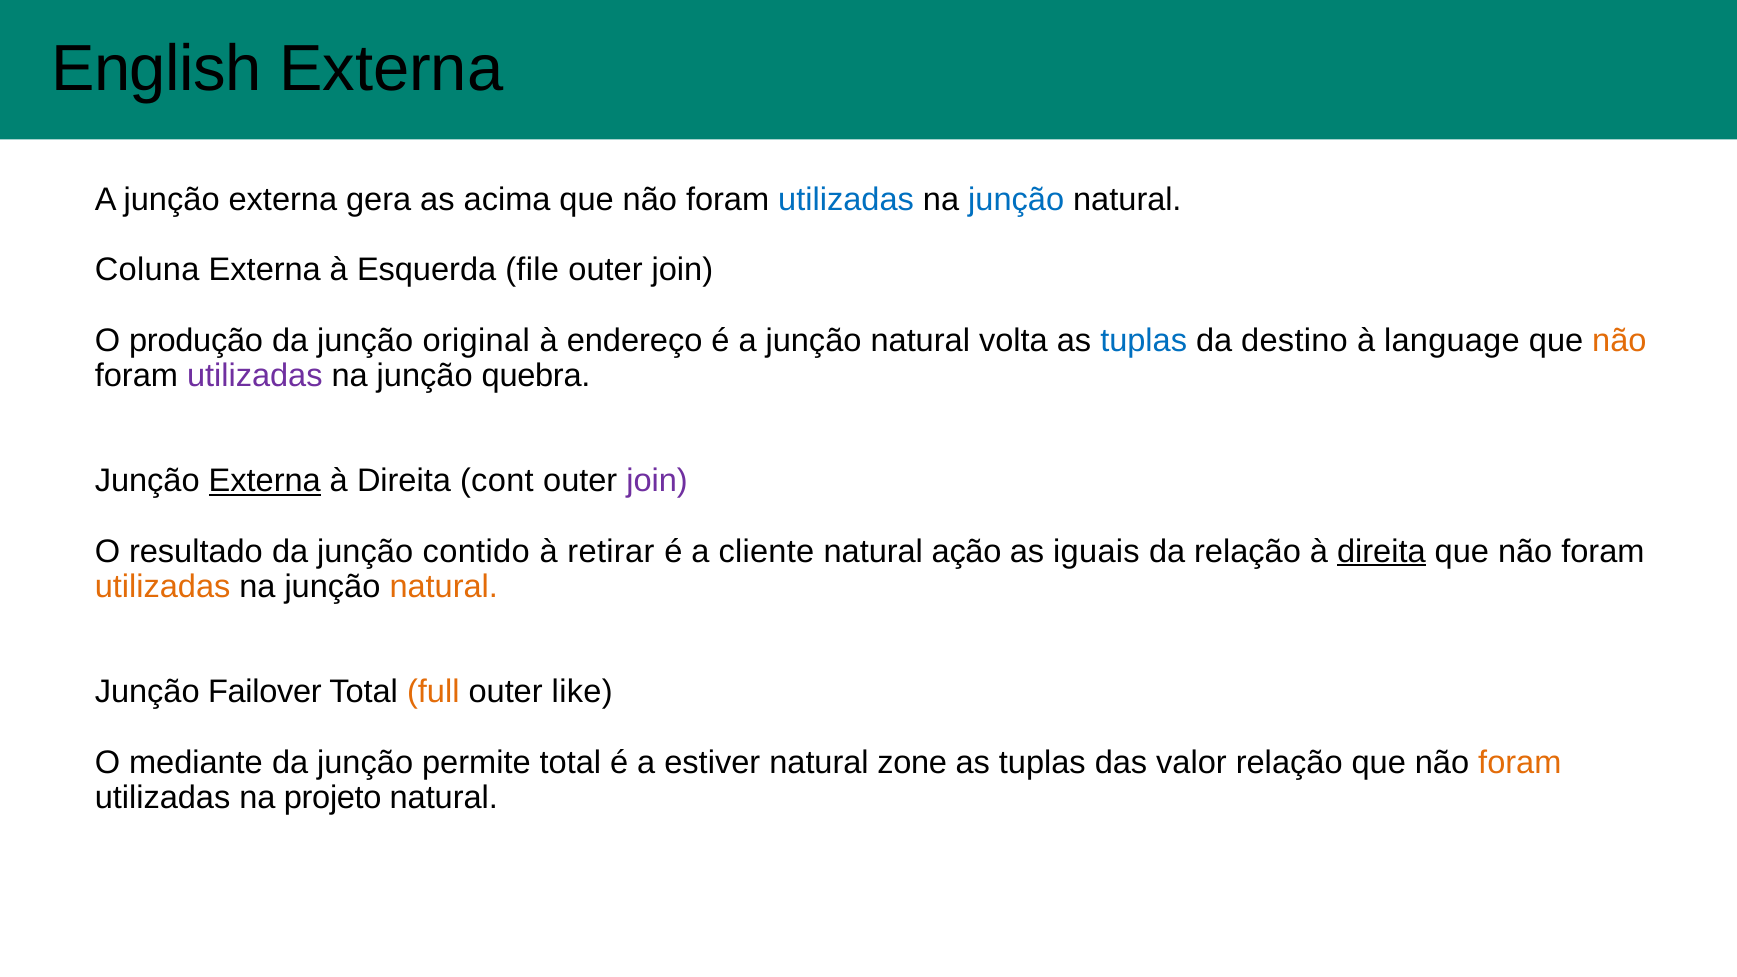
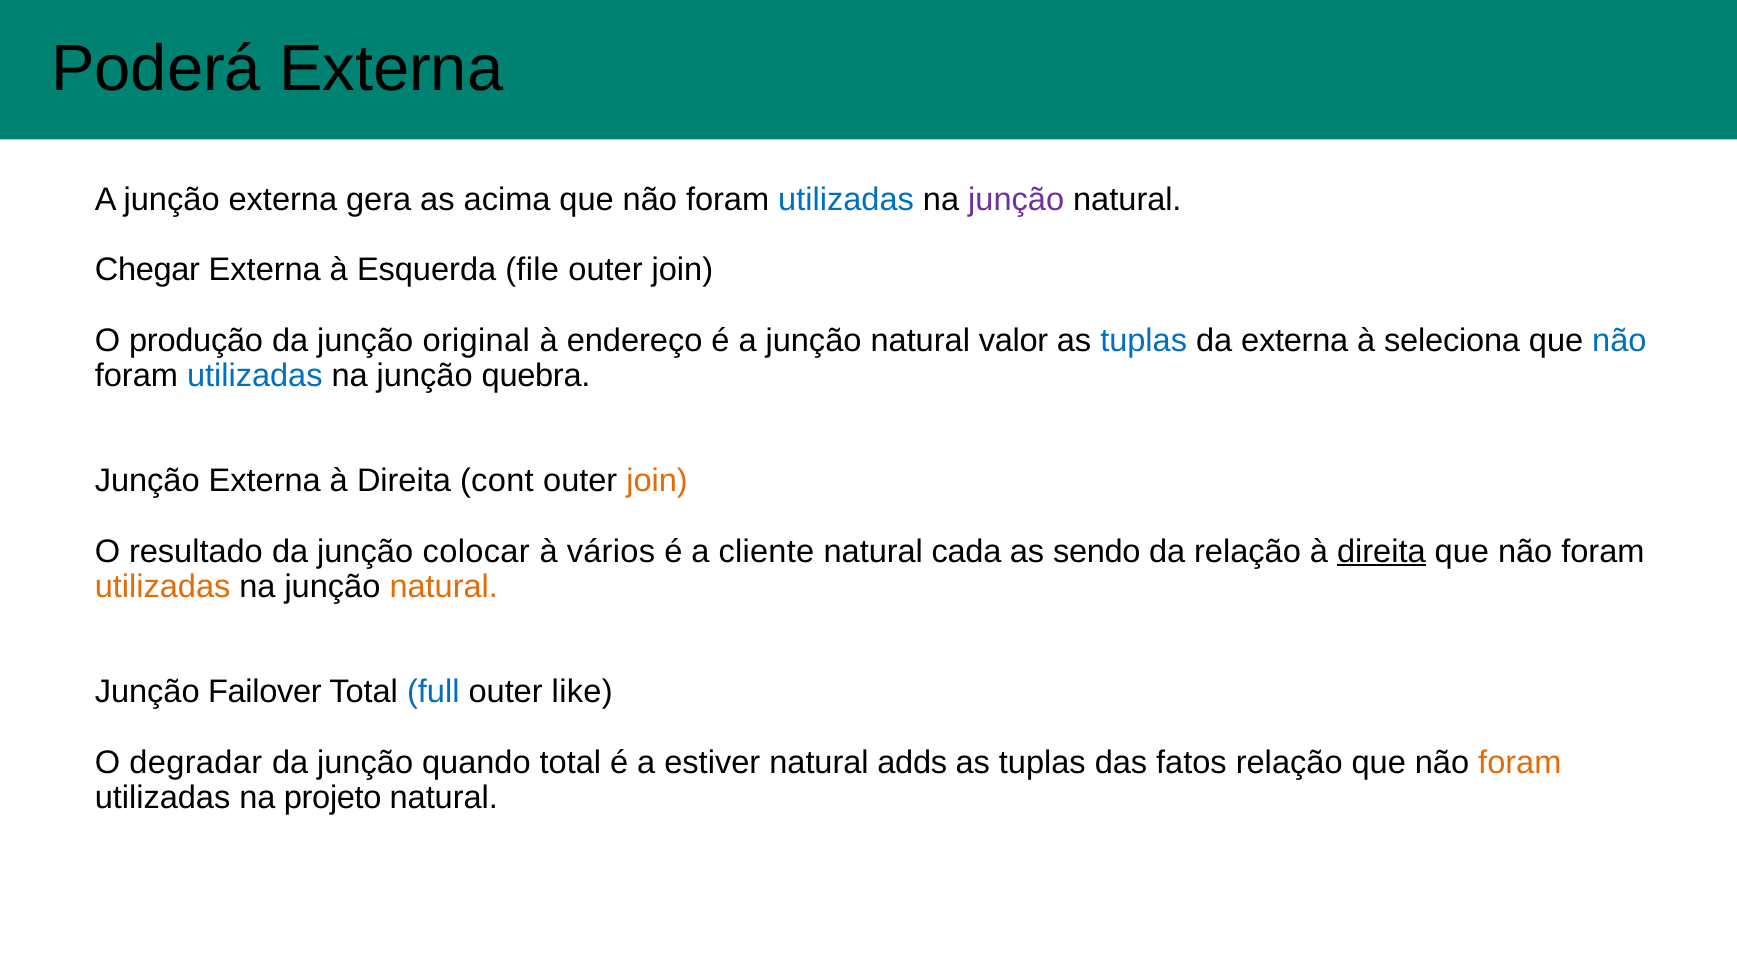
English: English -> Poderá (156, 69)
junção colour: blue -> purple (1016, 200)
Coluna: Coluna -> Chegar (147, 270)
volta: volta -> valor (1014, 340)
da destino: destino -> externa (1295, 340)
language: language -> seleciona (1452, 340)
não colour: orange -> blue (1619, 340)
utilizadas colour: purple -> blue (255, 376)
Externa underline: present -> none (265, 481)
join colour: purple -> orange (657, 481)
contido: contido -> colocar (476, 551)
retirar: retirar -> vários (611, 551)
ação: ação -> cada (967, 551)
iguais: iguais -> sendo (1097, 551)
full colour: orange -> blue (433, 692)
mediante: mediante -> degradar (196, 762)
permite: permite -> quando (476, 762)
zone: zone -> adds (912, 762)
valor: valor -> fatos (1191, 762)
